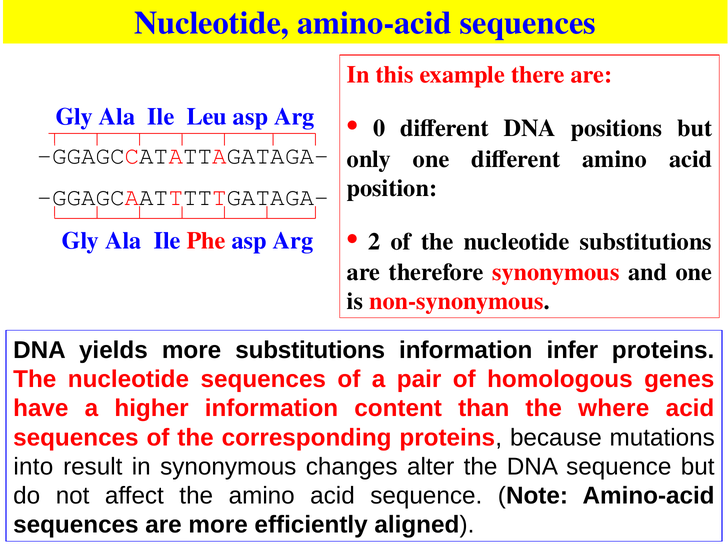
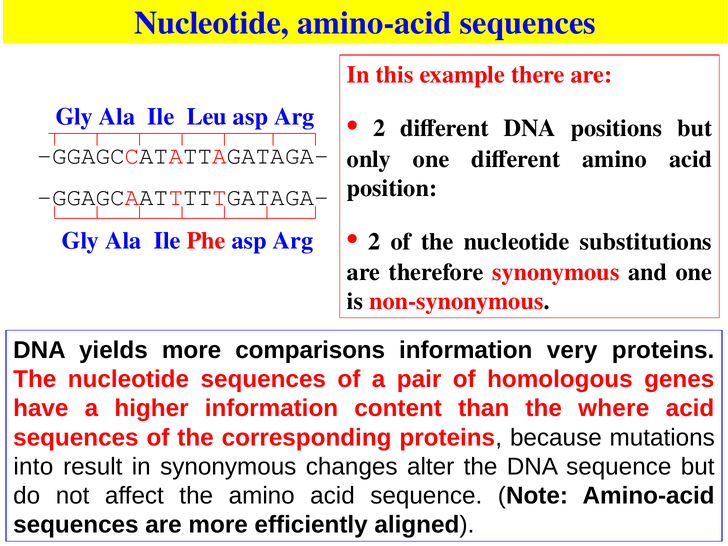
0: 0 -> 2 (379, 128)
more substitutions: substitutions -> comparisons (310, 350)
infer: infer -> very (572, 350)
